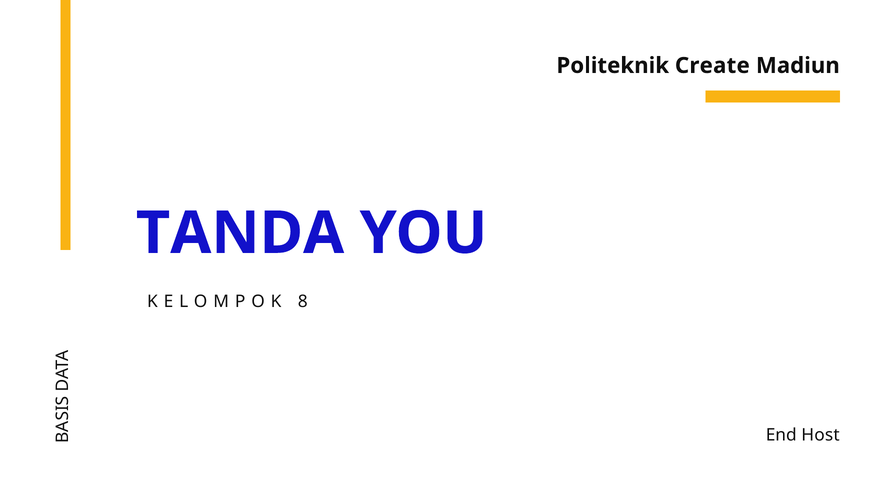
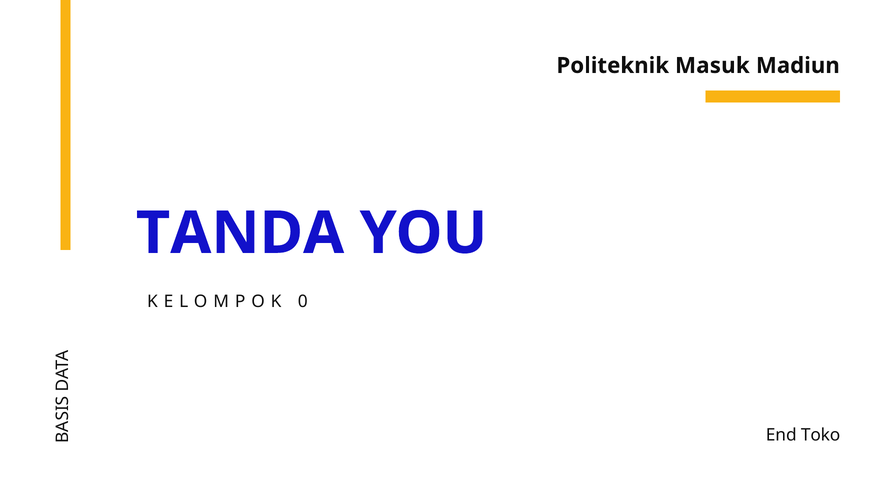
Create: Create -> Masuk (712, 66)
8: 8 -> 0 (303, 302)
Host: Host -> Toko (821, 435)
